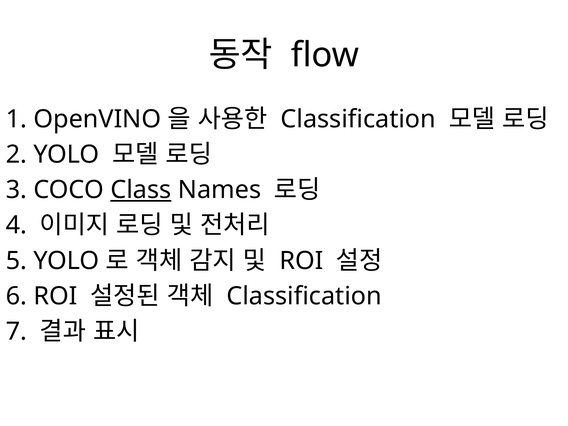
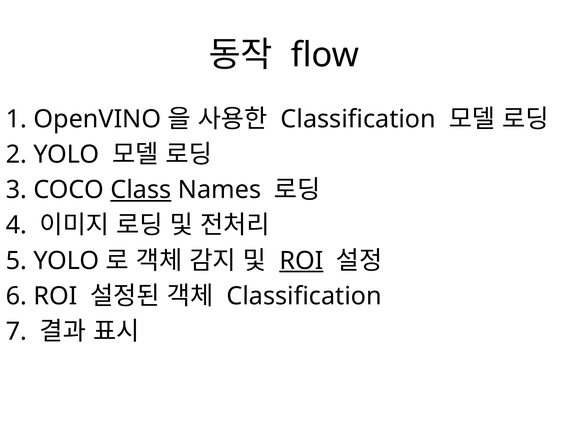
ROI underline: none -> present (301, 261)
